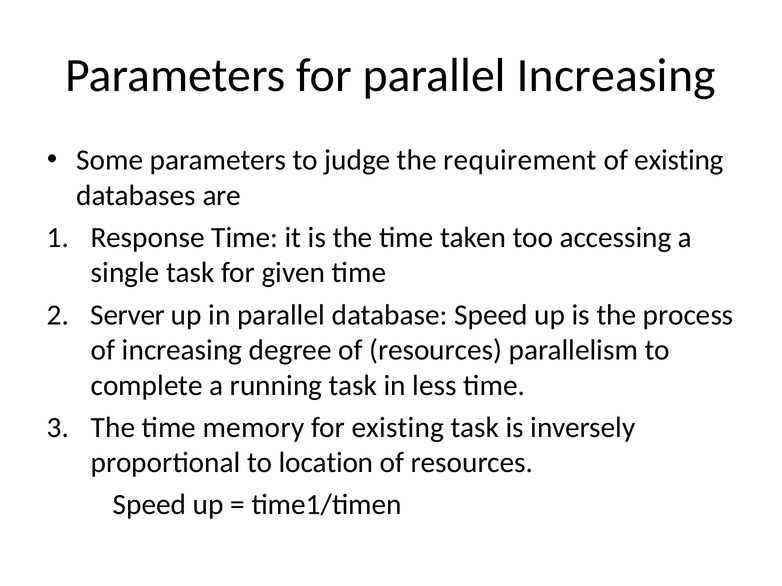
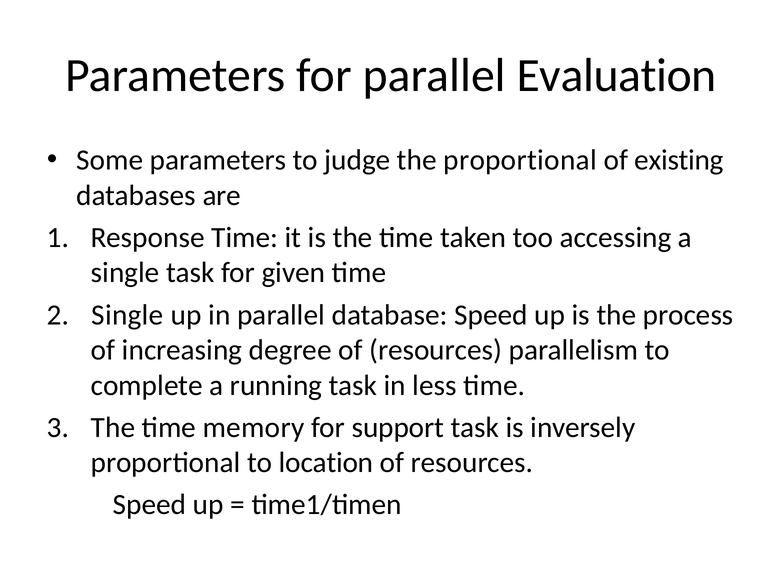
parallel Increasing: Increasing -> Evaluation (616, 76)
the requirement: requirement -> proportional (520, 160)
Server: Server -> Single (127, 315)
for existing: existing -> support (398, 428)
